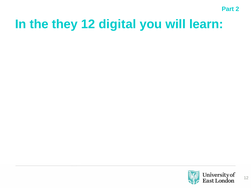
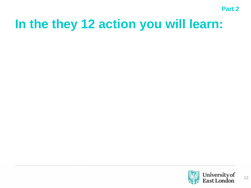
digital: digital -> action (117, 24)
